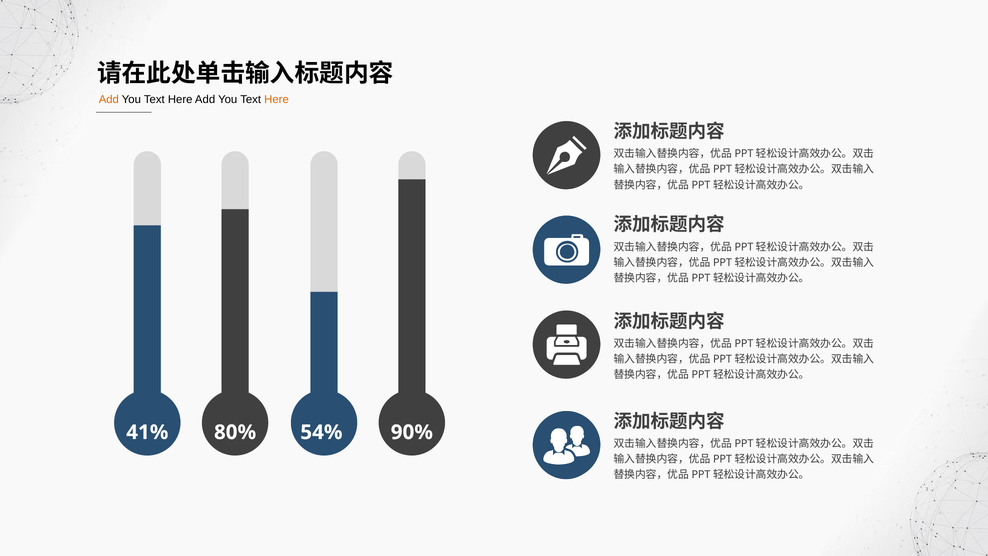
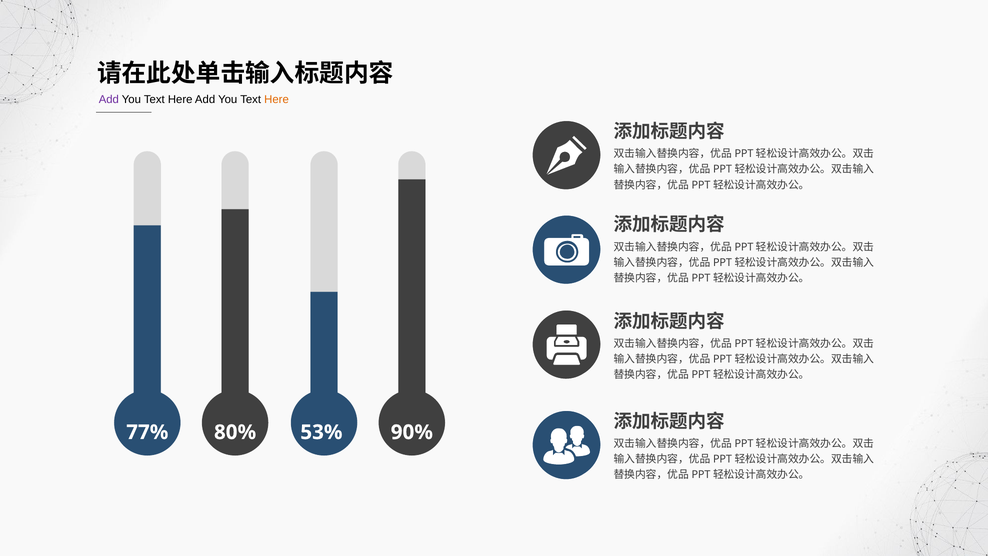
Add colour: orange -> purple (109, 99)
41%: 41% -> 77% (147, 432)
54%: 54% -> 53% (321, 432)
